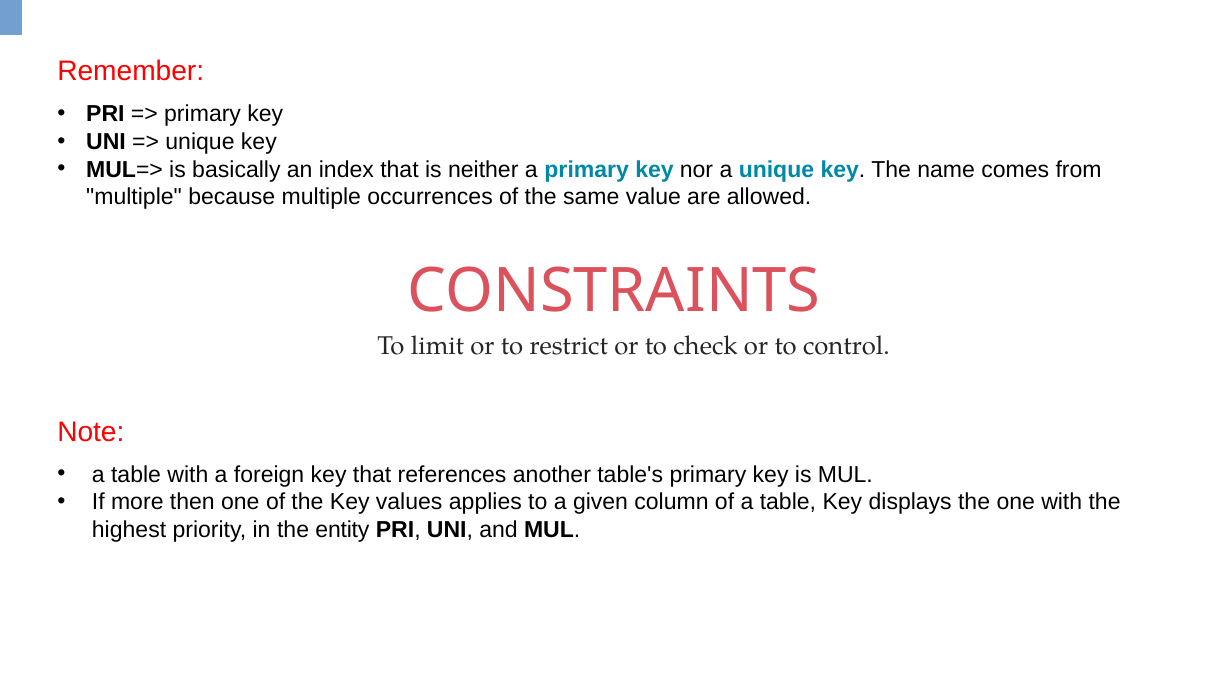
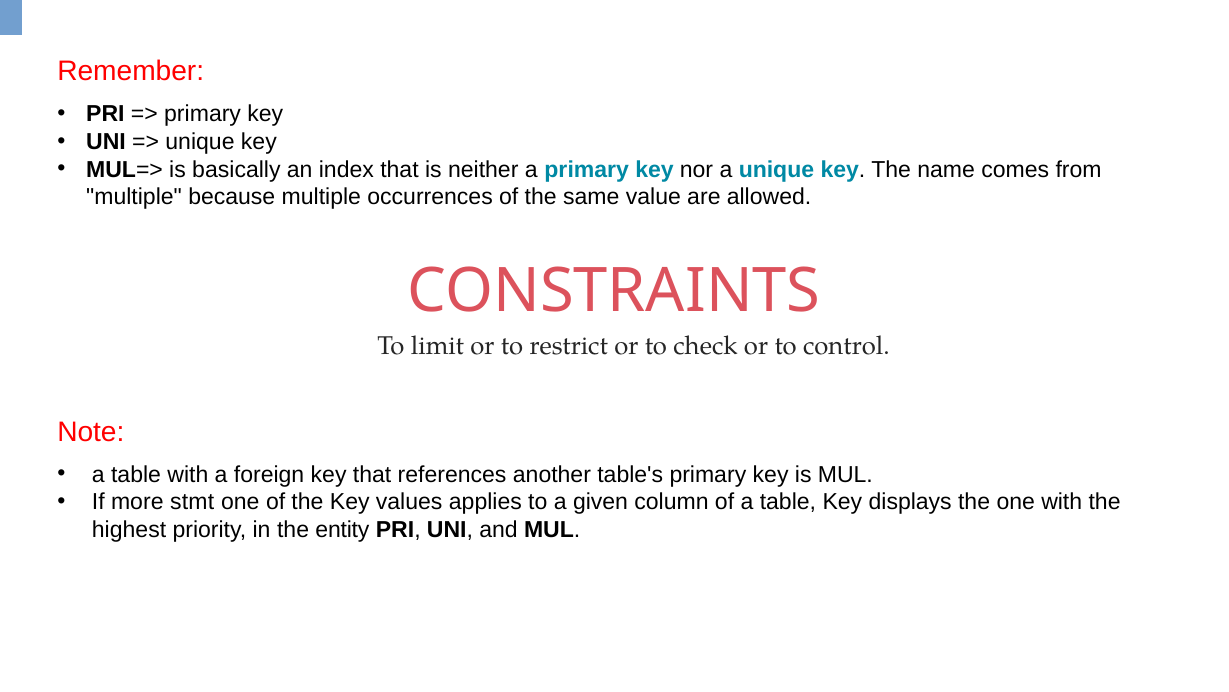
then: then -> stmt (192, 502)
